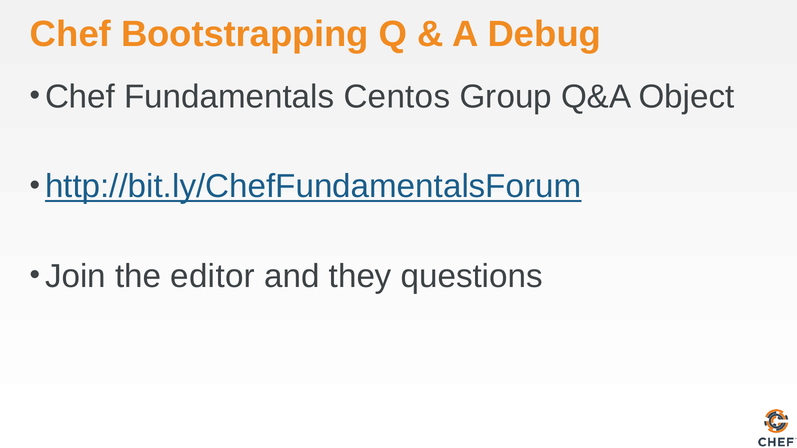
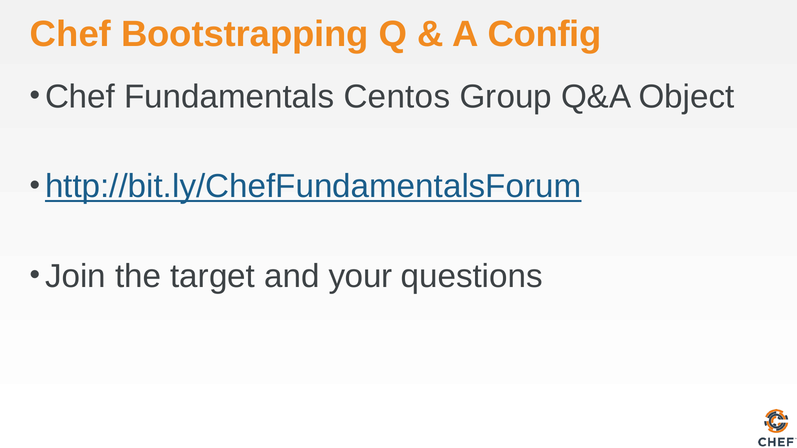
Debug: Debug -> Config (545, 34)
editor: editor -> target (213, 276)
they: they -> your (360, 276)
